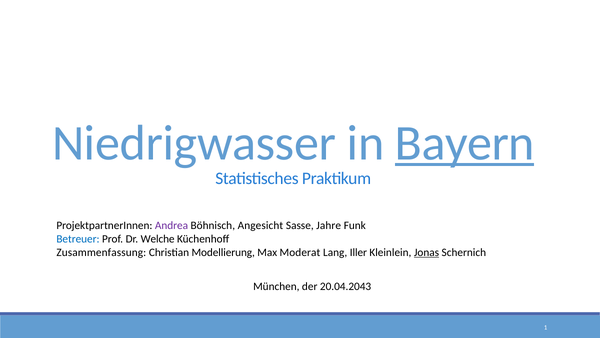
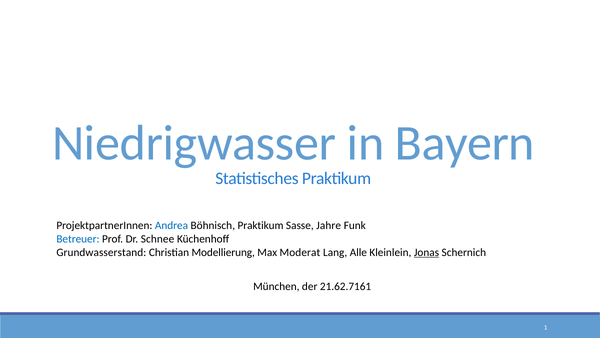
Bayern underline: present -> none (465, 143)
Andrea colour: purple -> blue (172, 225)
Böhnisch Angesicht: Angesicht -> Praktikum (261, 225)
Welche: Welche -> Schnee (158, 238)
Zusammenfassung: Zusammenfassung -> Grundwasserstand (101, 252)
Iller: Iller -> Alle (358, 252)
20.04.2043: 20.04.2043 -> 21.62.7161 (346, 286)
